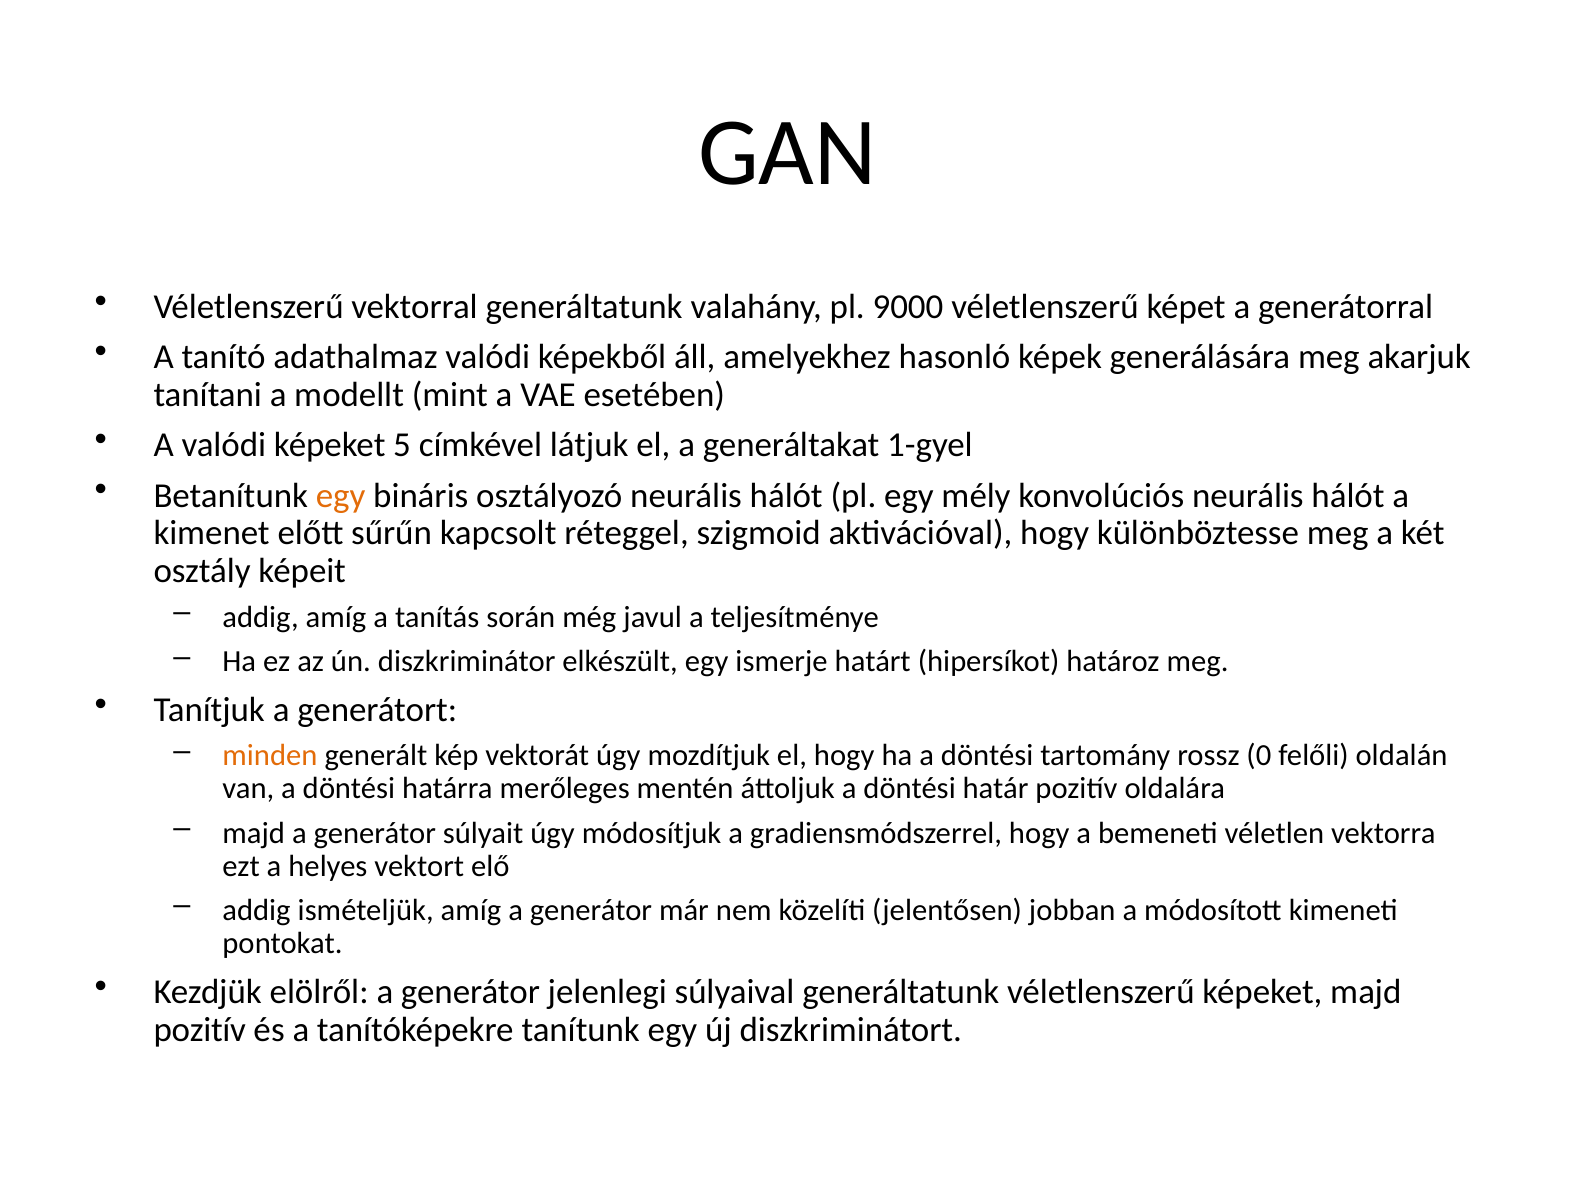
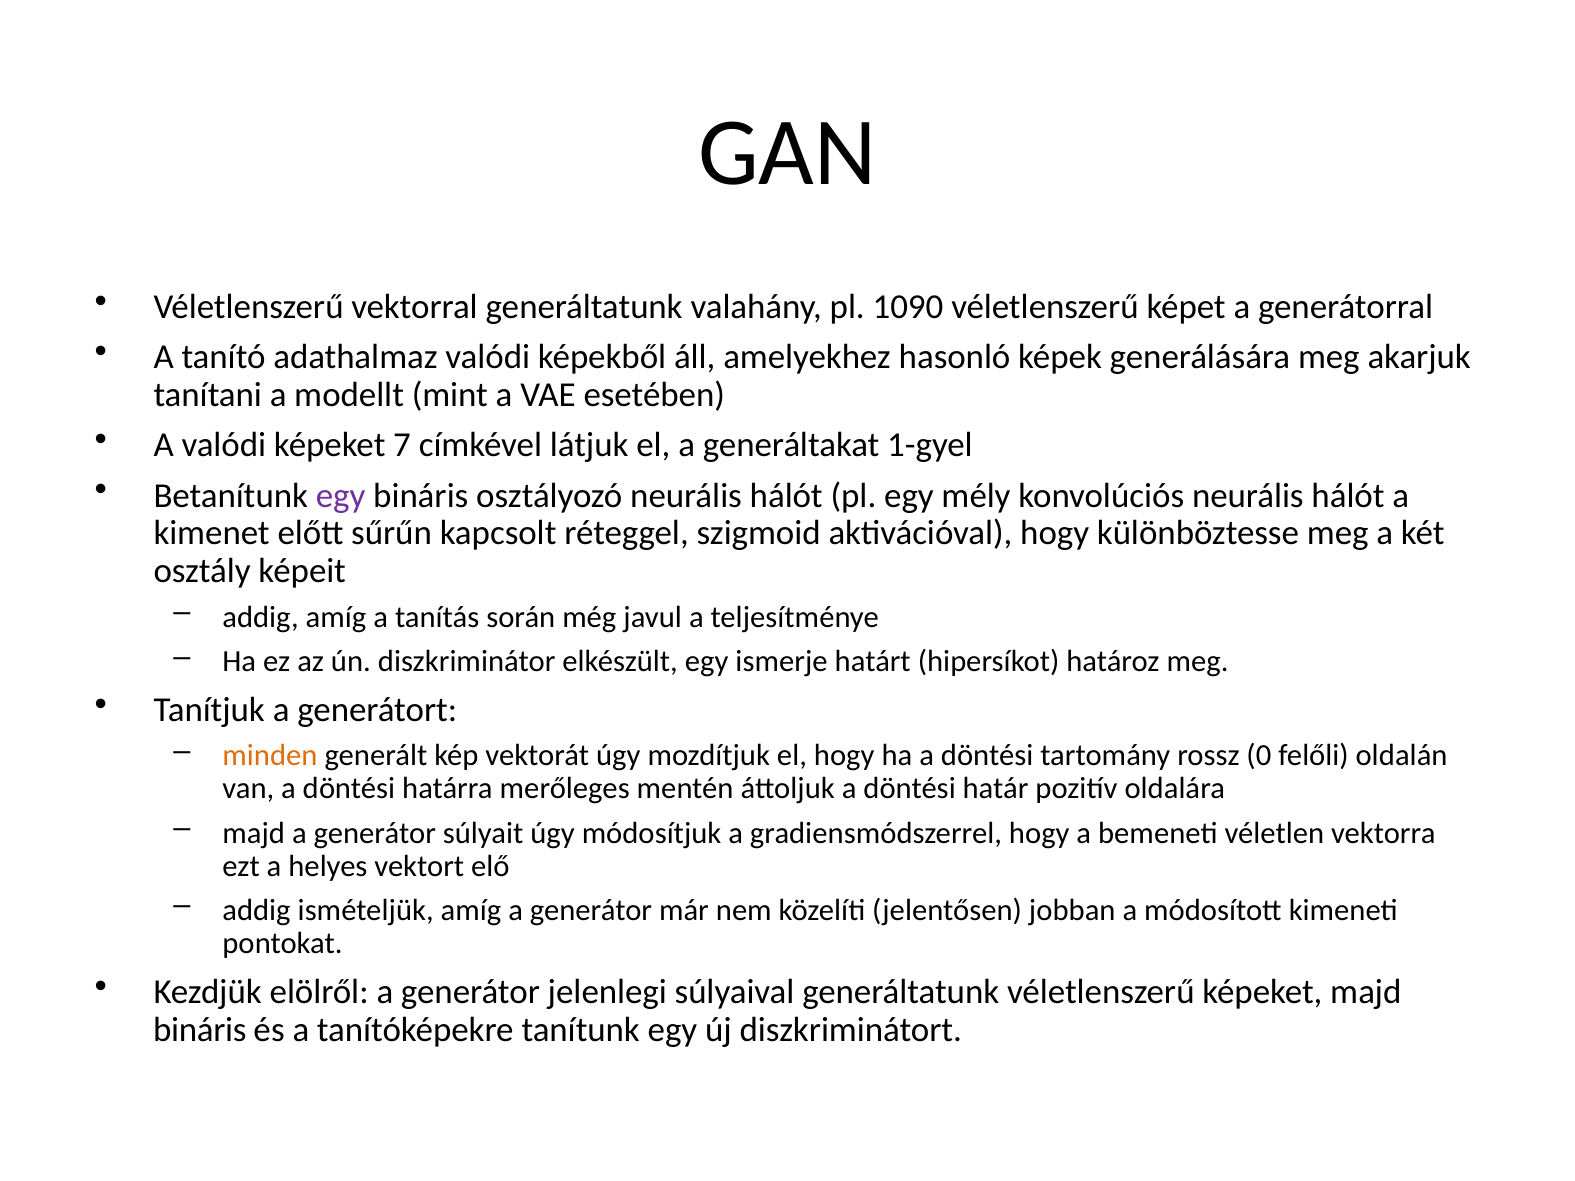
9000: 9000 -> 1090 (908, 307)
5: 5 -> 7 (402, 445)
egy colour: orange -> purple (341, 496)
pozitív: pozitív -> bináris (200, 1030)
